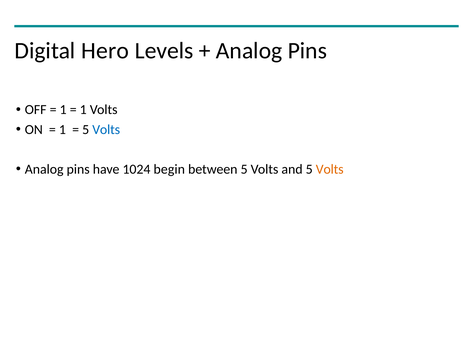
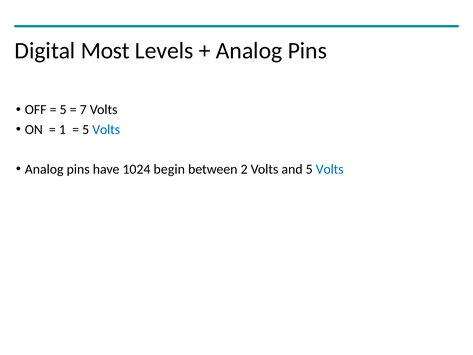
Hero: Hero -> Most (105, 51)
1: 1 -> 5 (63, 110)
1: 1 -> 7 (83, 110)
between 5: 5 -> 2 (244, 169)
Volts colour: orange -> blue (330, 169)
